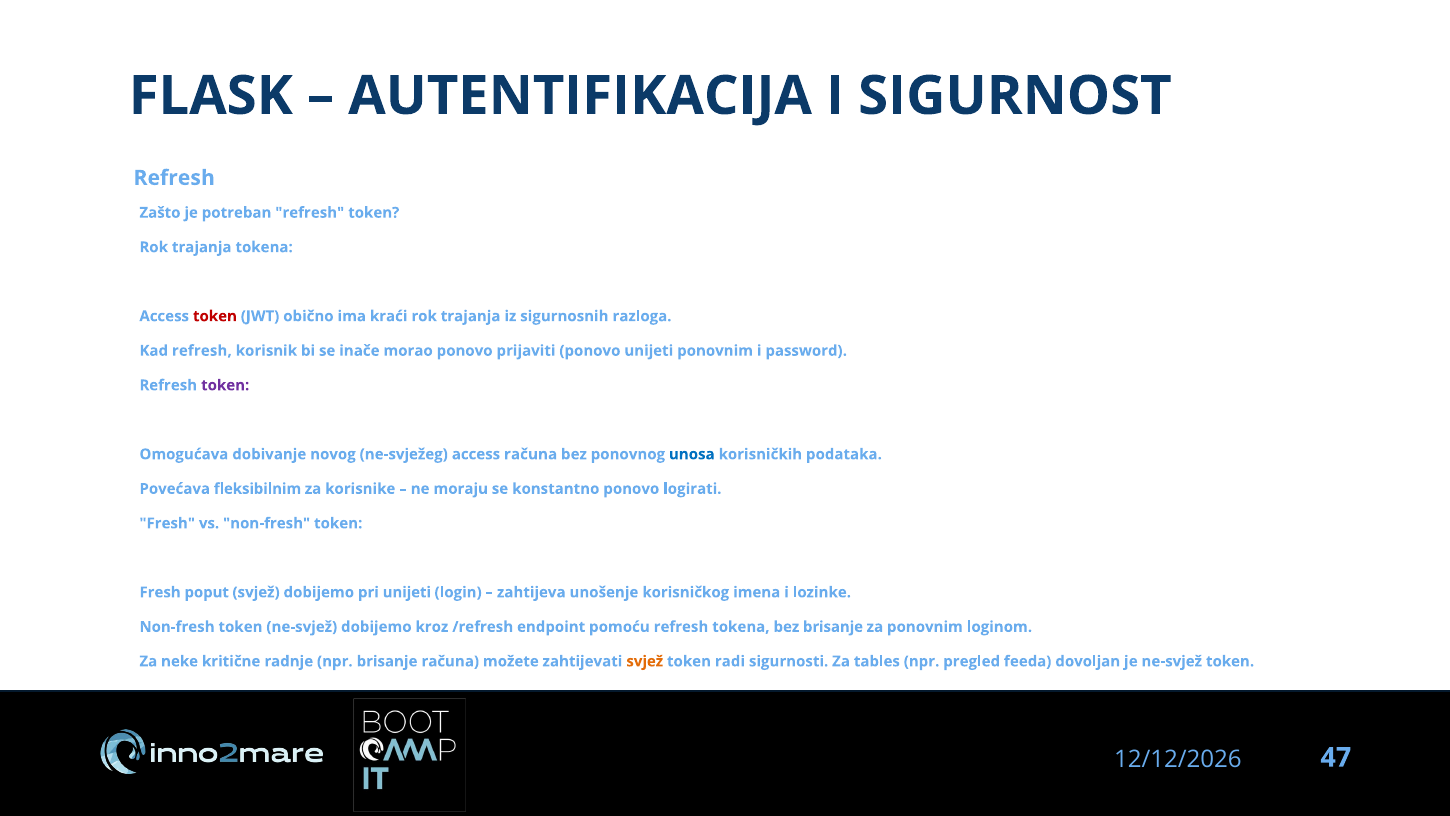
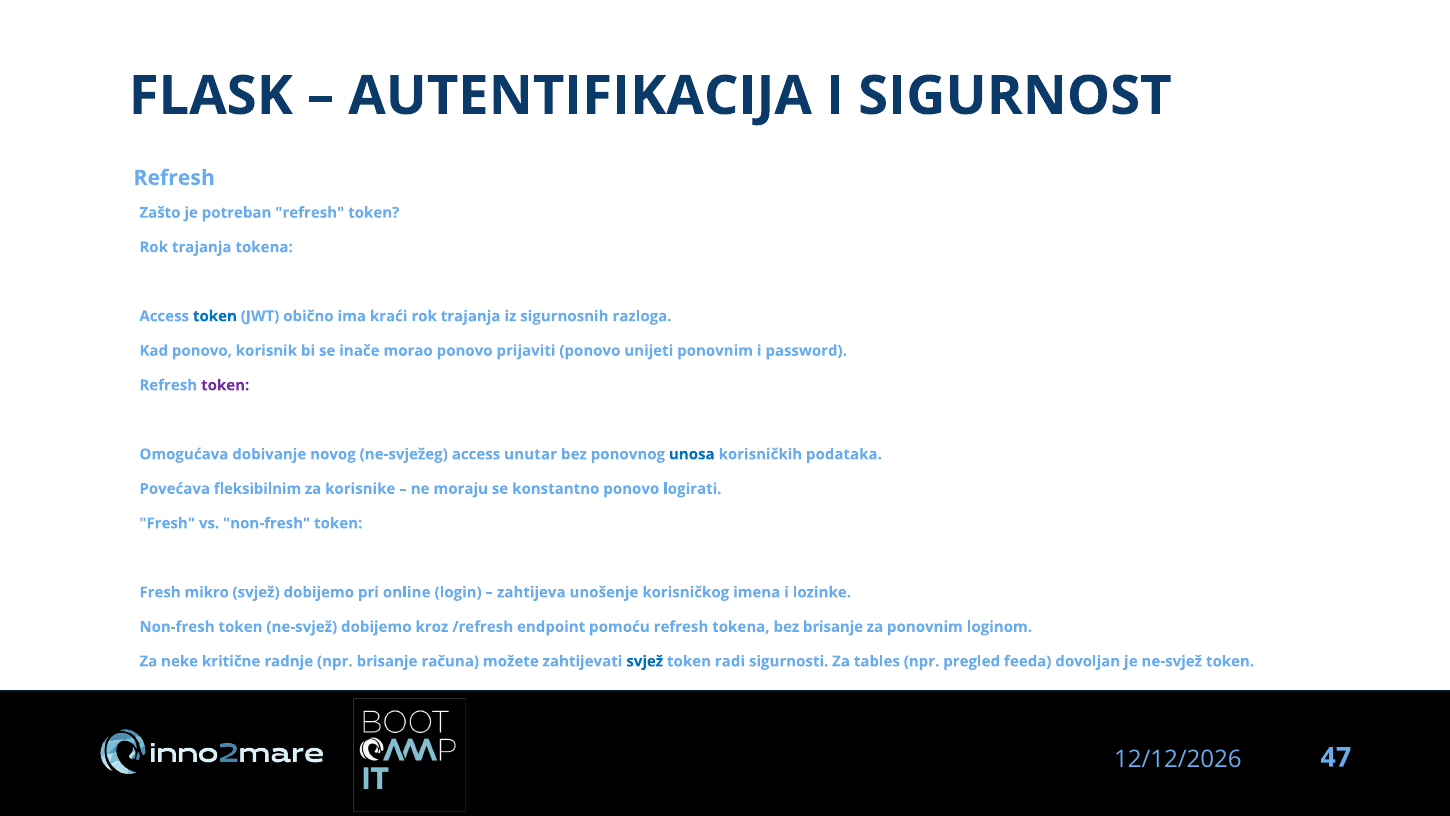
token colour: red -> blue (215, 316)
Kad refresh: refresh -> ponovo (202, 351)
access računa: računa -> unutar (531, 454)
poput: poput -> mikro (207, 592)
pri unijeti: unijeti -> online (407, 592)
svjež colour: orange -> blue (645, 661)
